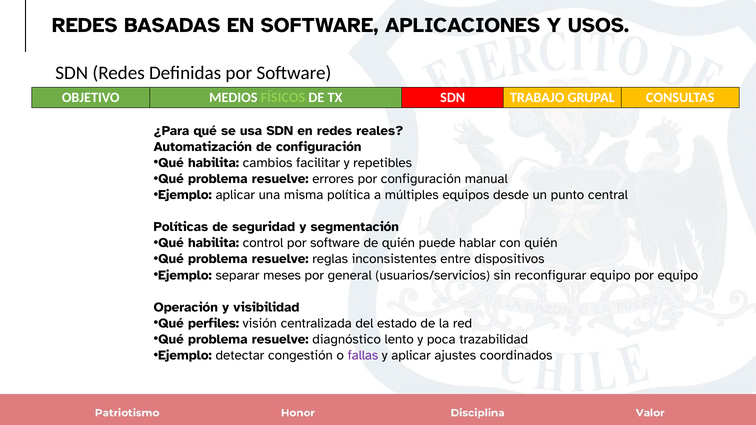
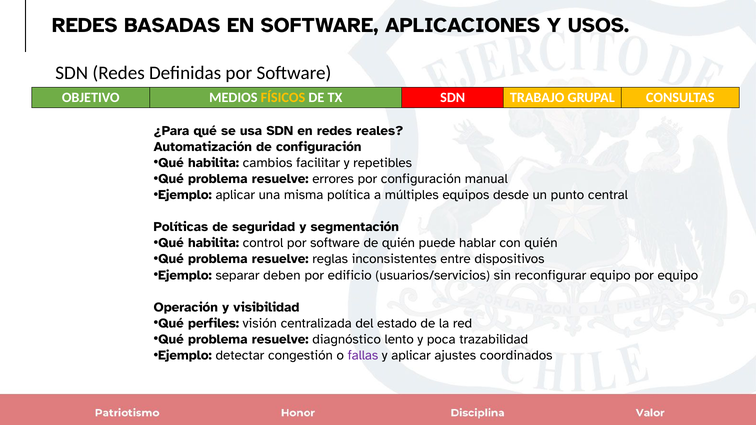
FÍSICOS colour: light green -> yellow (283, 98)
meses: meses -> deben (282, 275)
general: general -> edificio (350, 275)
